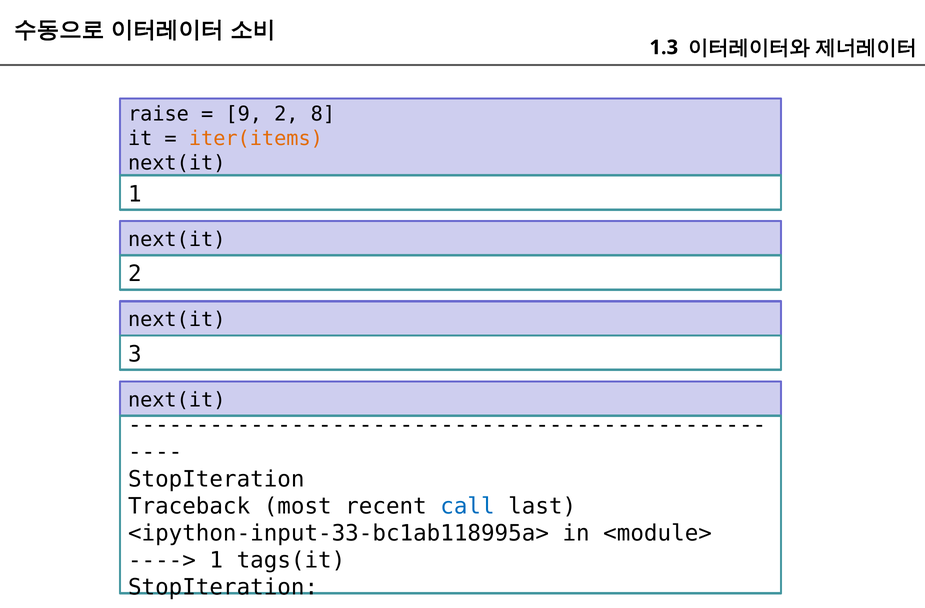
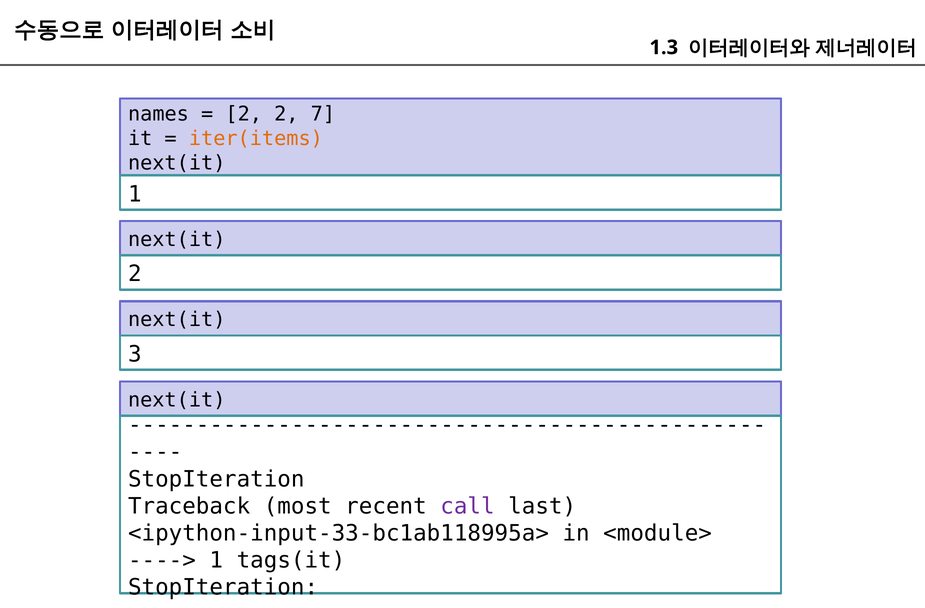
raise: raise -> names (158, 114)
9: 9 -> 2 (244, 114)
8: 8 -> 7 (323, 114)
call colour: blue -> purple (467, 506)
